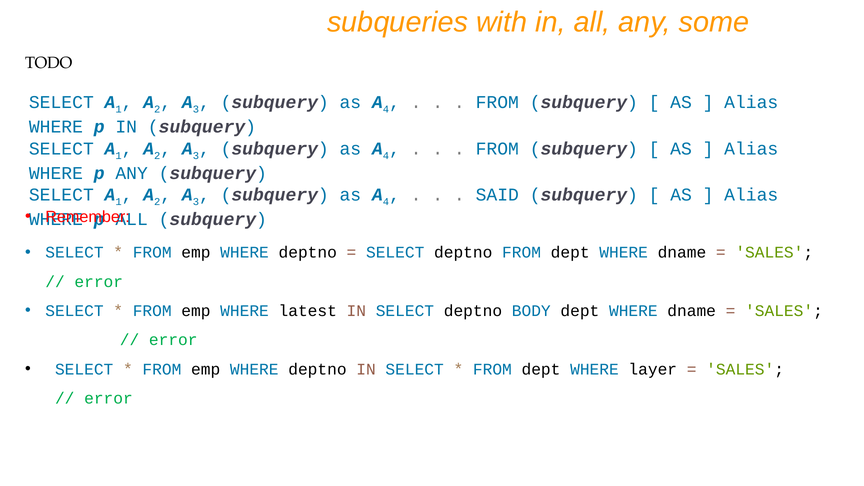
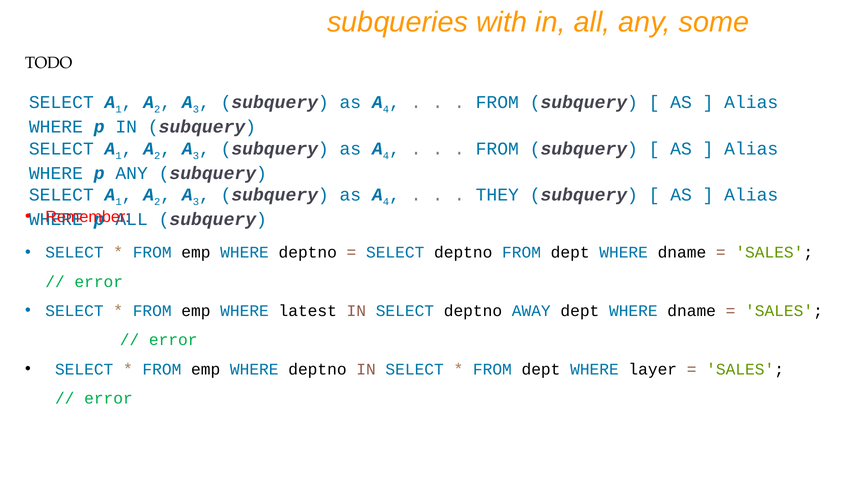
SAID: SAID -> THEY (497, 195)
BODY: BODY -> AWAY (531, 311)
